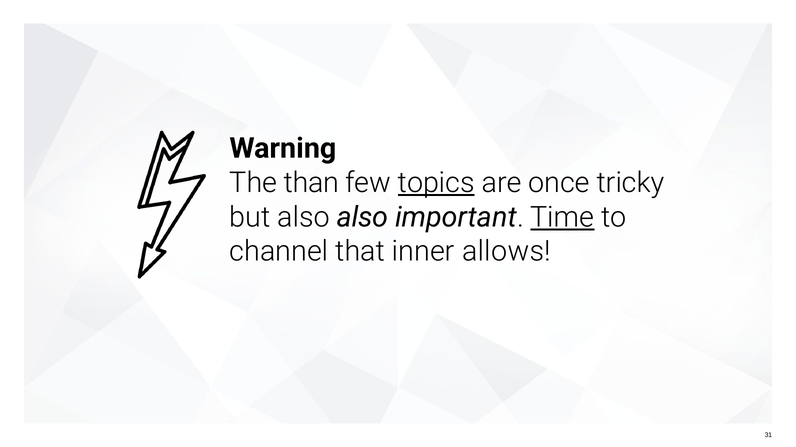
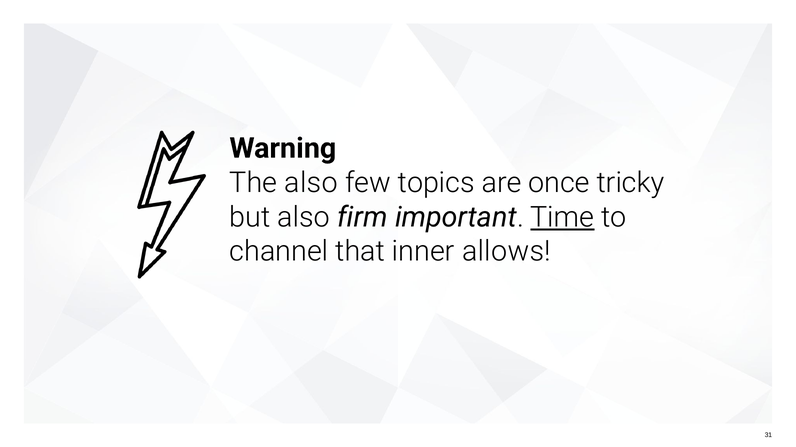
The than: than -> also (311, 183)
topics underline: present -> none (436, 183)
also also: also -> firm (362, 217)
